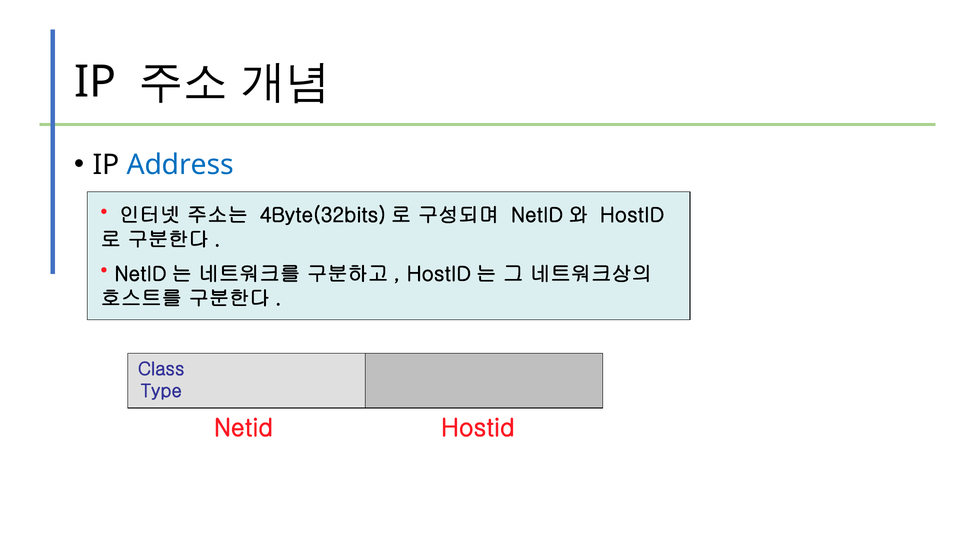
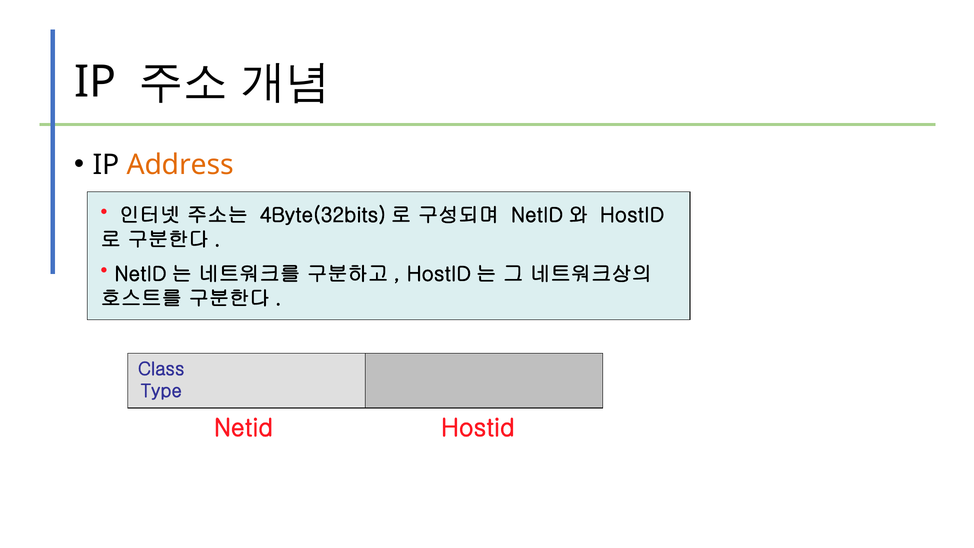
Address colour: blue -> orange (180, 165)
